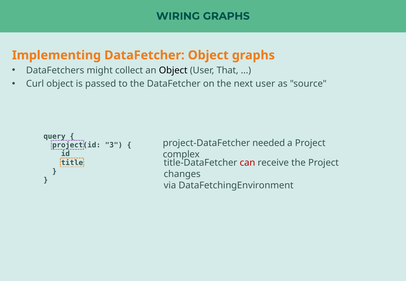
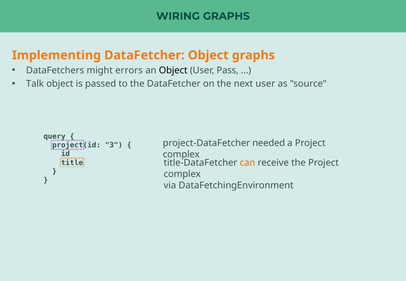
collect: collect -> errors (129, 70)
That: That -> Pass (228, 70)
Curl: Curl -> Talk (35, 84)
can colour: red -> orange (247, 163)
changes: changes -> complex (182, 174)
